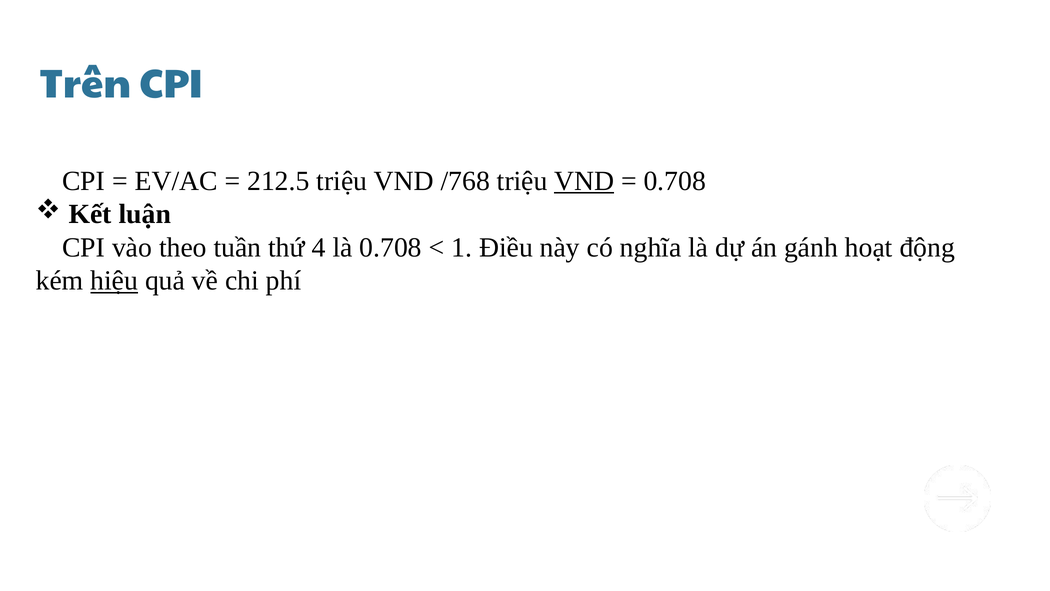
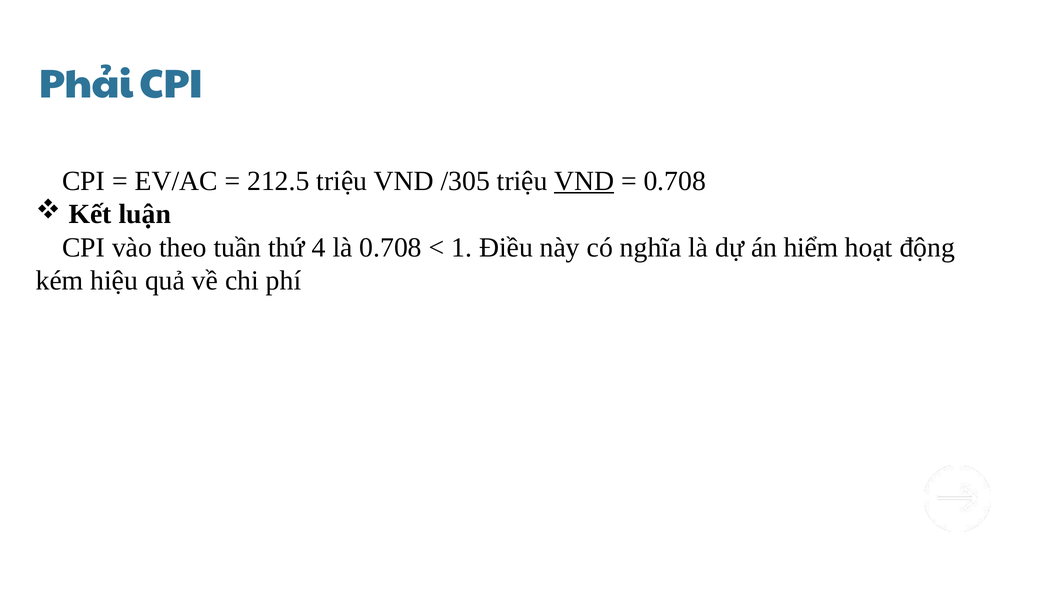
Trên: Trên -> Phải (86, 85)
/768: /768 -> /305 (465, 181)
gánh: gánh -> hiểm (811, 247)
hiệu underline: present -> none (114, 281)
